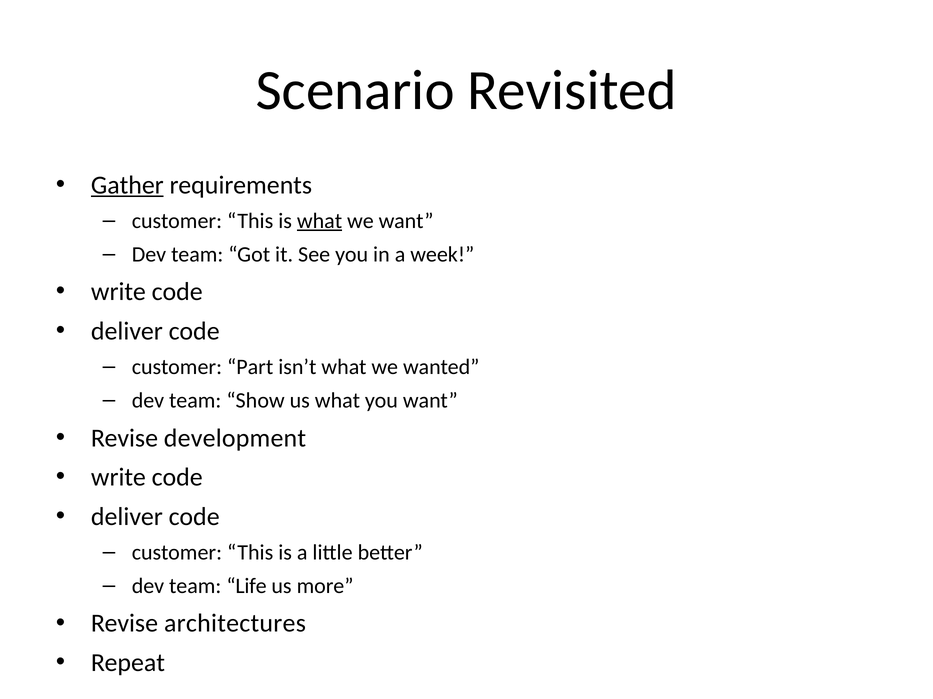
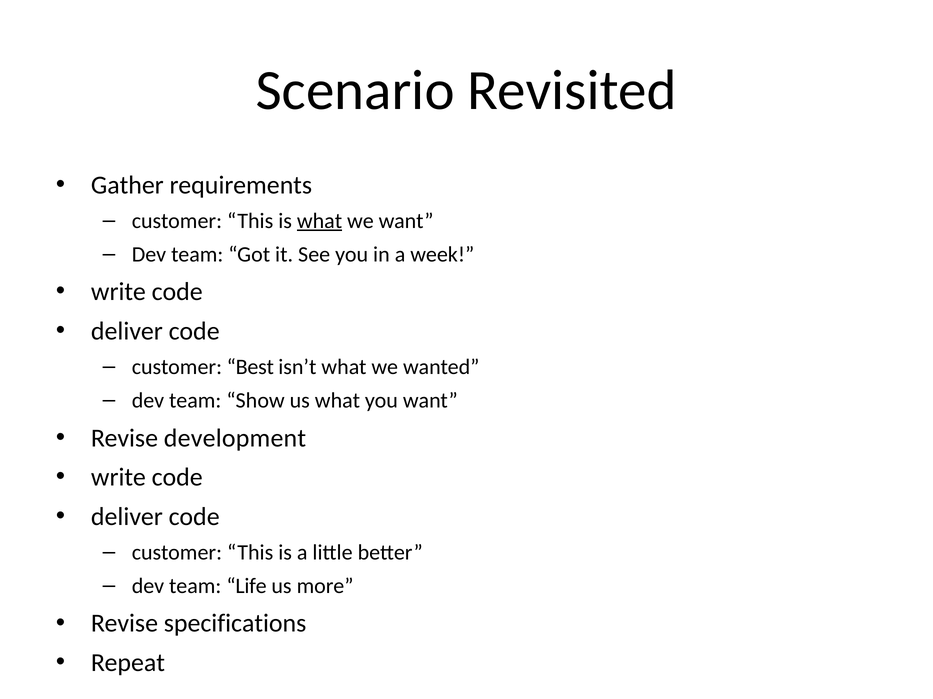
Gather underline: present -> none (127, 185)
Part: Part -> Best (250, 367)
architectures: architectures -> specifications (235, 624)
